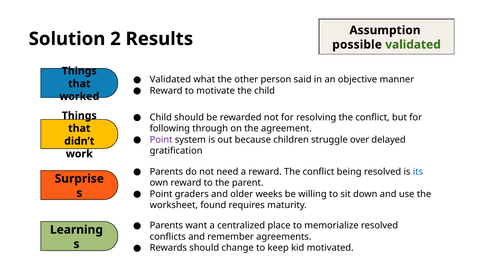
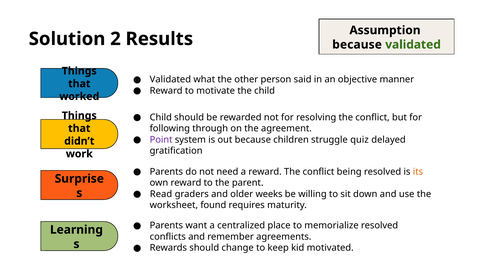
possible: possible -> because (357, 45)
over: over -> quiz (360, 140)
its colour: blue -> orange (418, 172)
Point: Point -> Read (161, 194)
